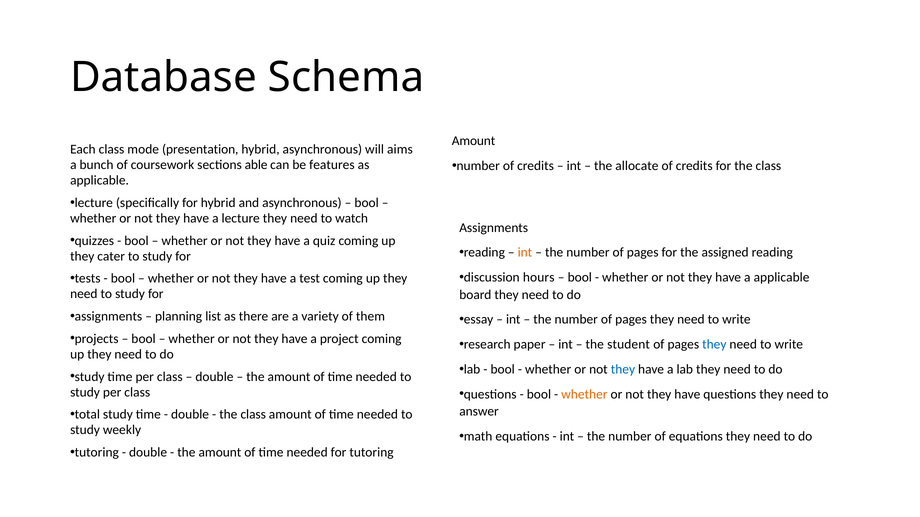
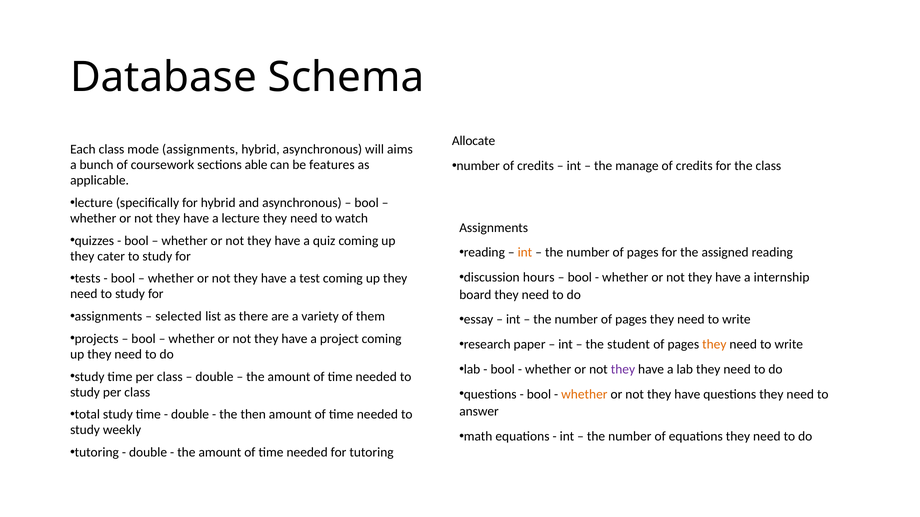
Amount: Amount -> Allocate (474, 141)
mode presentation: presentation -> assignments (200, 150)
allocate: allocate -> manage (637, 166)
a applicable: applicable -> internship (782, 278)
planning: planning -> selected (179, 317)
they colour: blue -> orange (714, 345)
they colour: blue -> purple (623, 370)
class: class -> then (253, 415)
